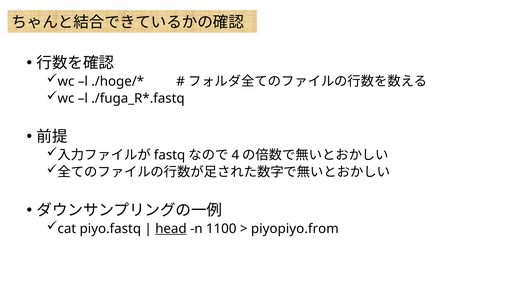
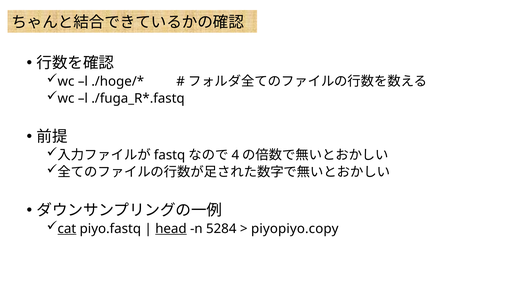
cat underline: none -> present (67, 229)
1100: 1100 -> 5284 (221, 229)
piyopiyo.from: piyopiyo.from -> piyopiyo.copy (295, 229)
